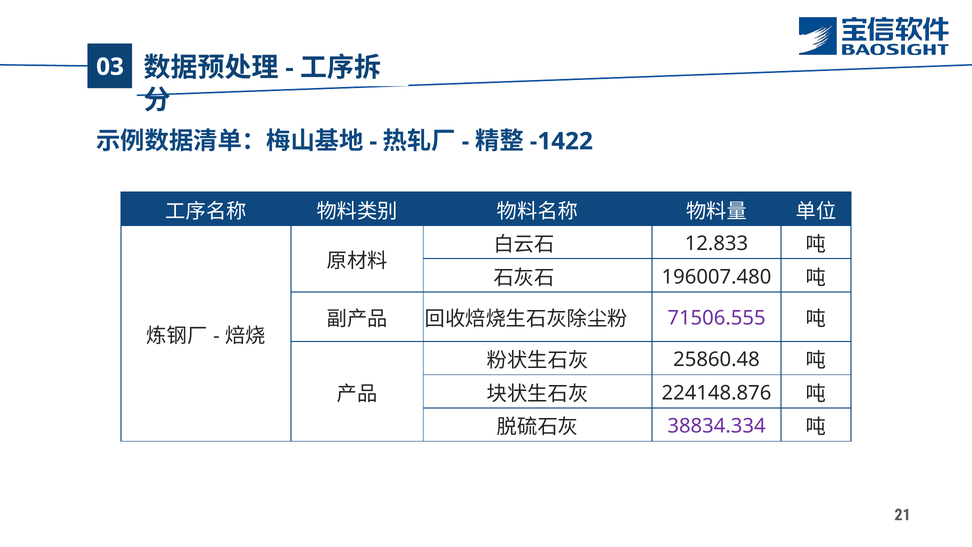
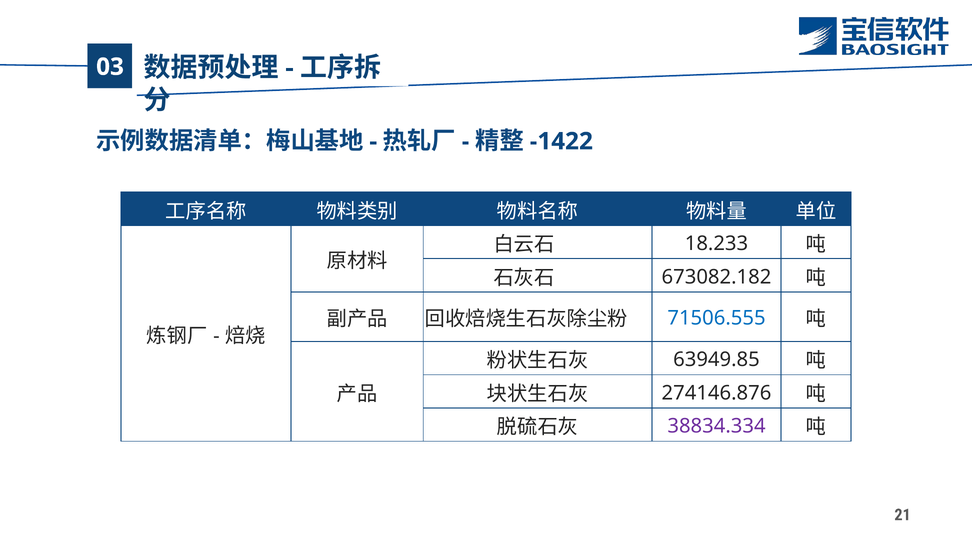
12.833: 12.833 -> 18.233 (716, 243)
196007.480: 196007.480 -> 673082.182 (716, 277)
71506.555 colour: purple -> blue (717, 318)
25860.48: 25860.48 -> 63949.85 (716, 360)
224148.876: 224148.876 -> 274146.876 (716, 393)
